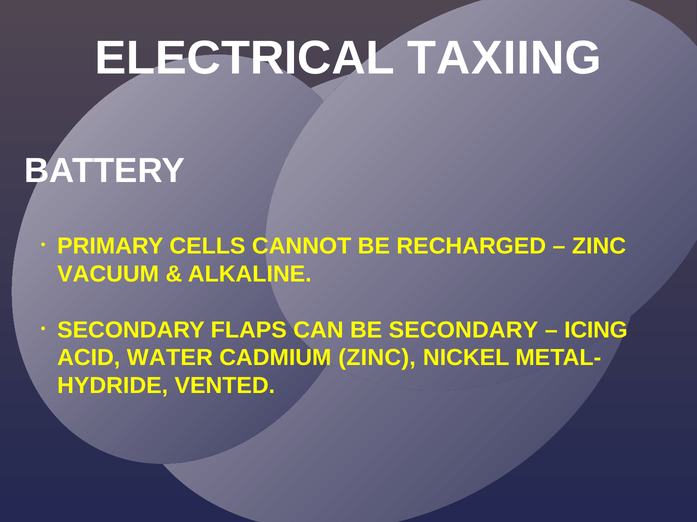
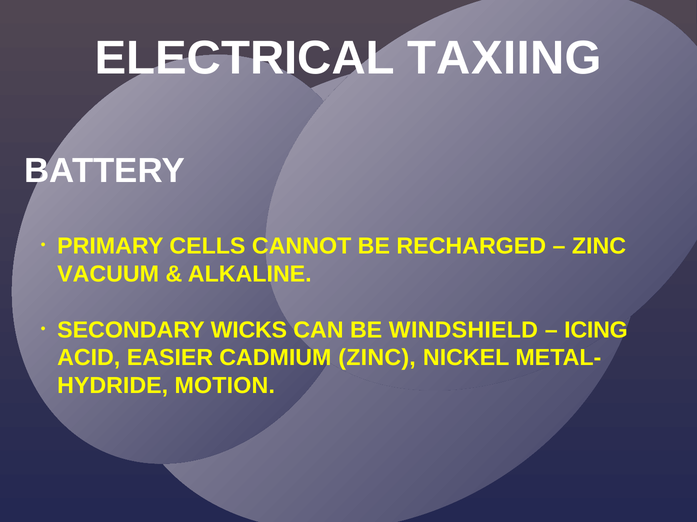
FLAPS: FLAPS -> WICKS (249, 330)
BE SECONDARY: SECONDARY -> WINDSHIELD (463, 330)
WATER: WATER -> EASIER (170, 358)
VENTED: VENTED -> MOTION (225, 386)
